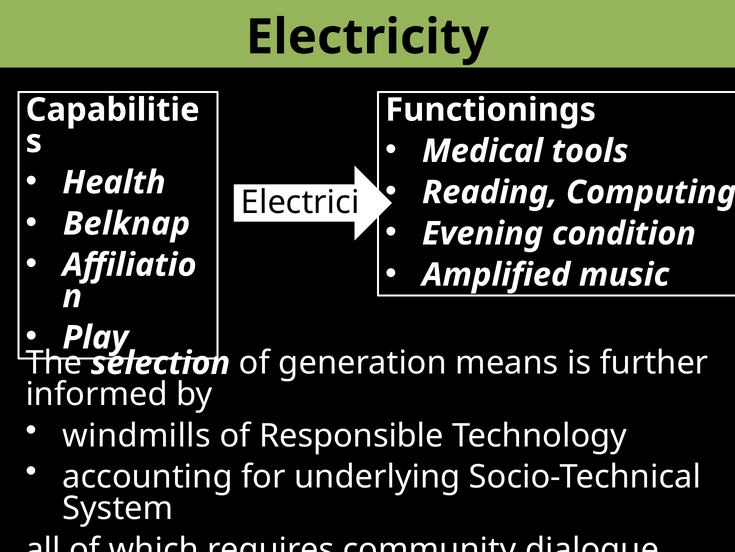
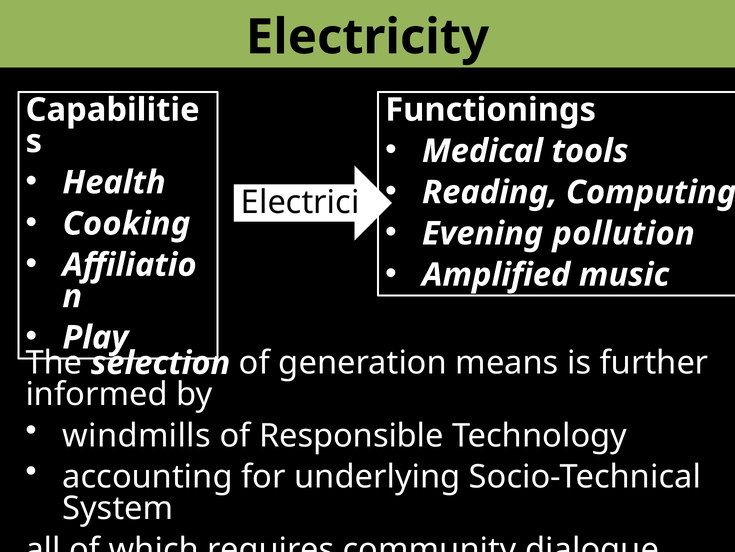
Belknap: Belknap -> Cooking (127, 223)
condition: condition -> pollution (624, 233)
